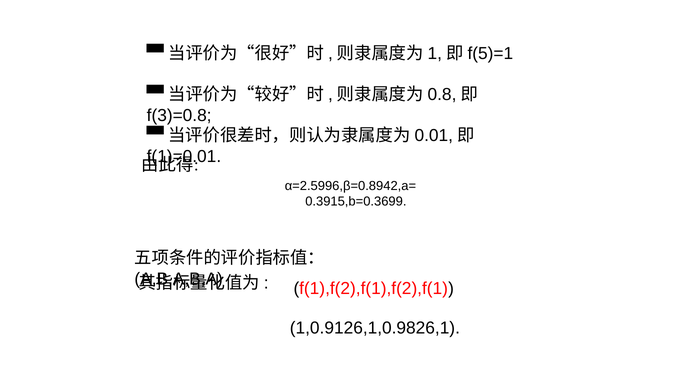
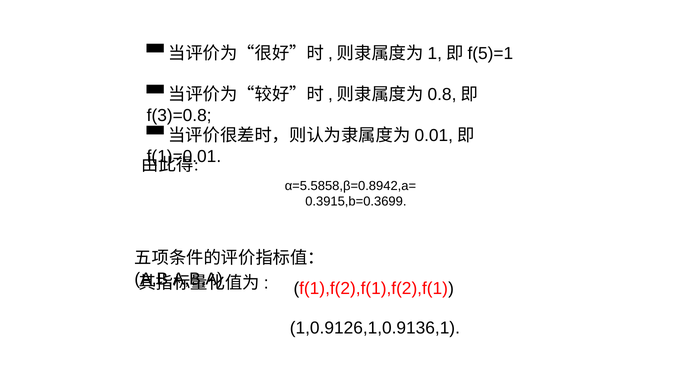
α=2.5996,β=0.8942,a=: α=2.5996,β=0.8942,a= -> α=5.5858,β=0.8942,a= (350, 185)
1,0.9126,1,0.9826,1: 1,0.9126,1,0.9826,1 -> 1,0.9126,1,0.9136,1 (375, 327)
